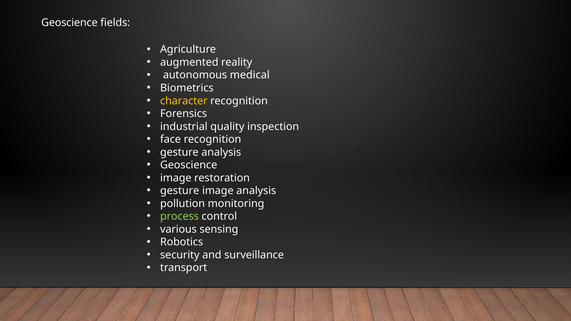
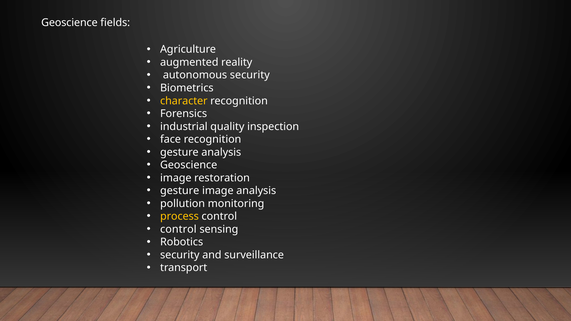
autonomous medical: medical -> security (250, 75)
process colour: light green -> yellow (179, 216)
various: various -> control (178, 229)
